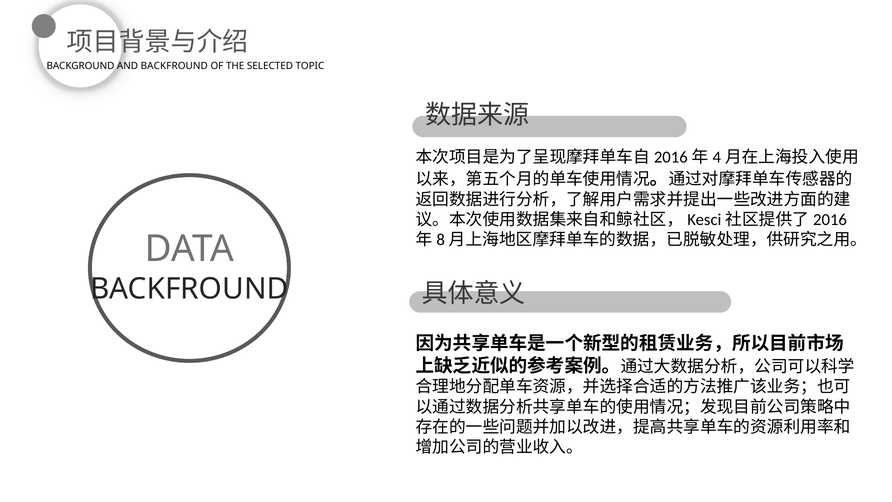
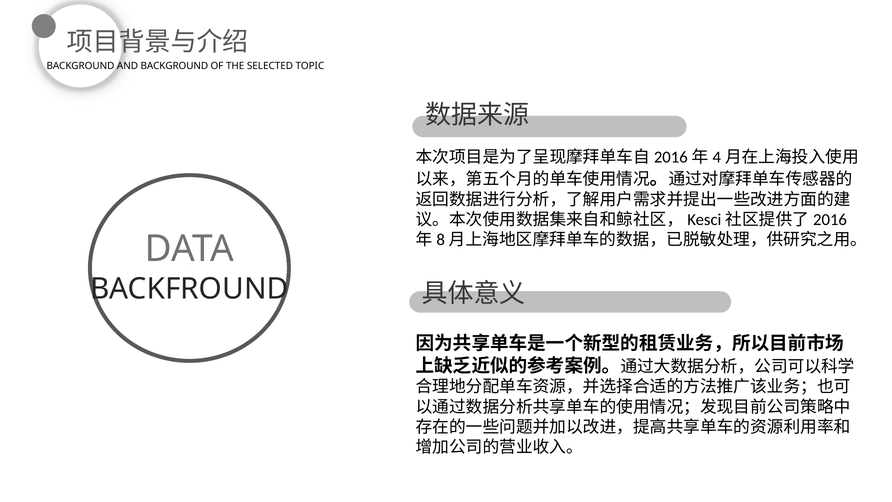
AND BACKFROUND: BACKFROUND -> BACKGROUND (174, 66)
